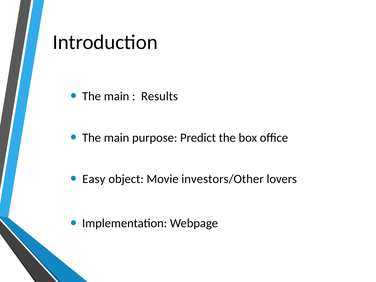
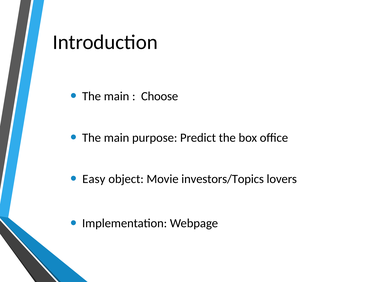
Results: Results -> Choose (160, 96)
investors/Other: investors/Other -> investors/Topics (223, 179)
